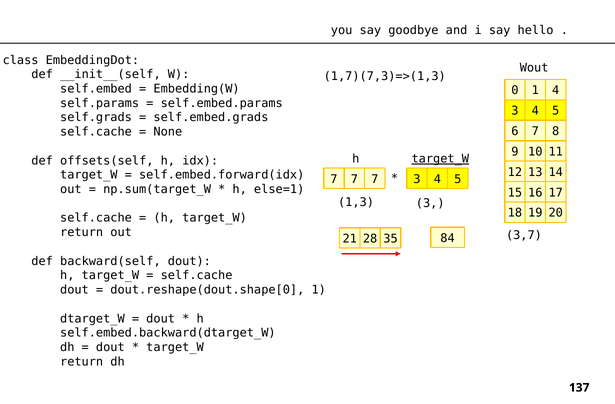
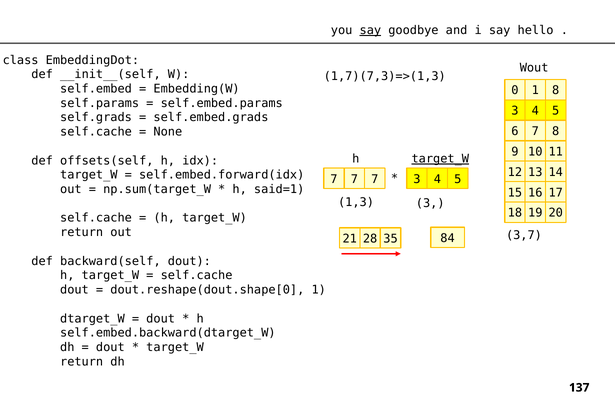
say underline: none -> present (370, 30)
1 4: 4 -> 8 (556, 91)
else=1: else=1 -> said=1 (279, 189)
